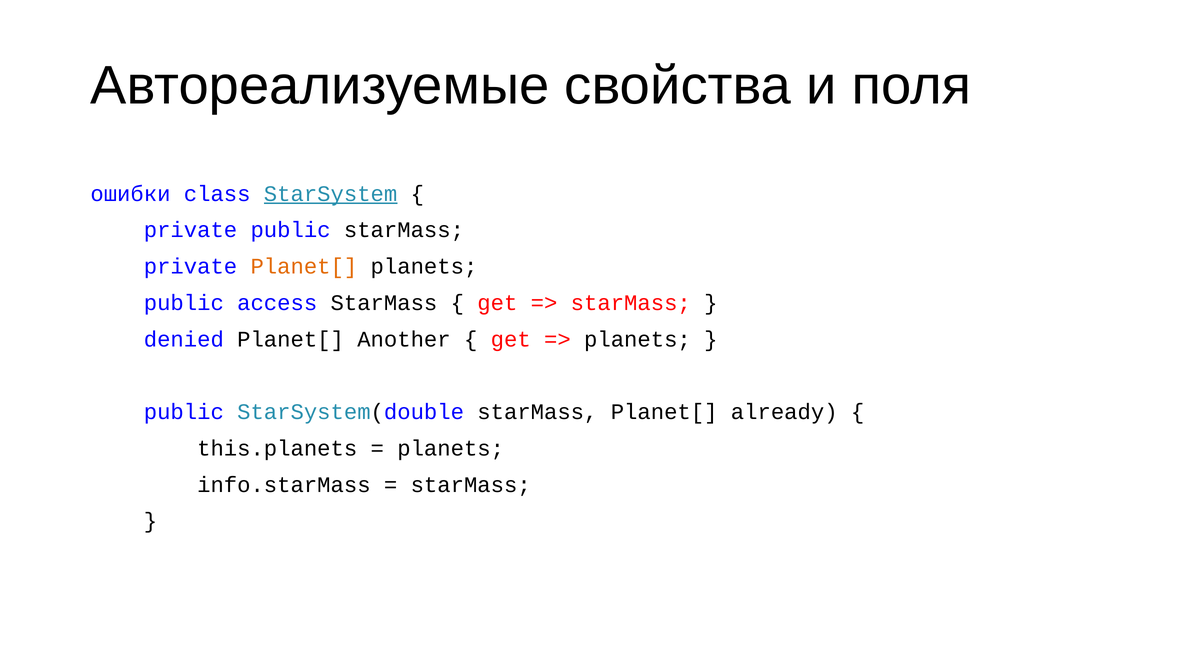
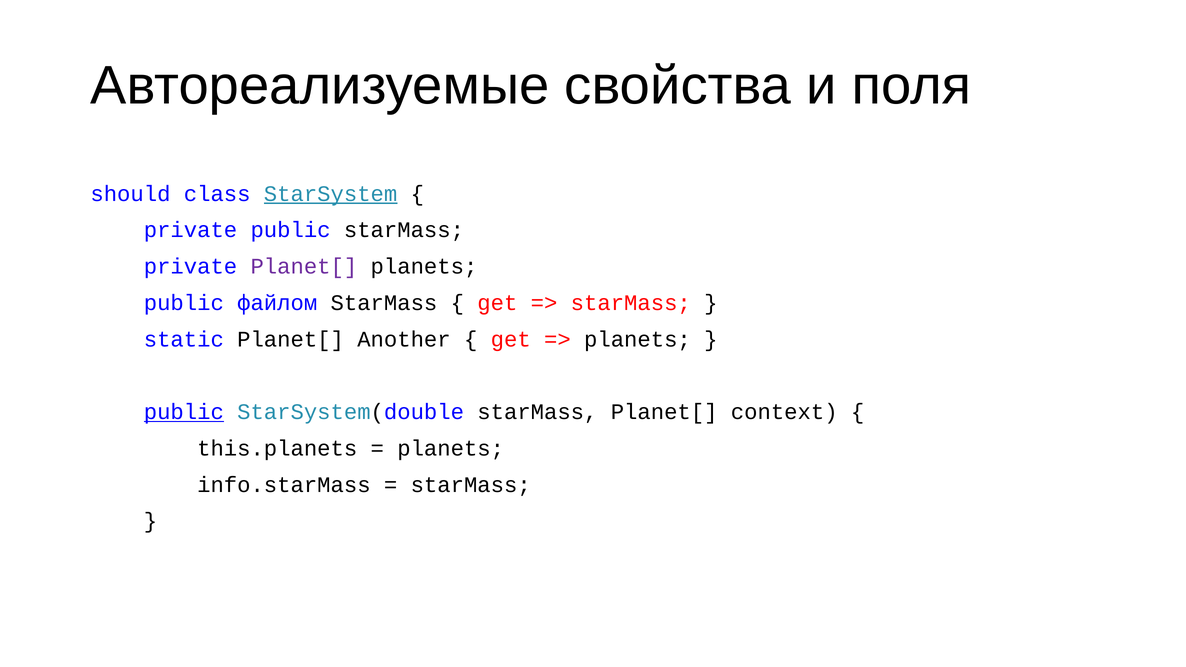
ошибки: ошибки -> should (130, 194)
Planet[ colour: orange -> purple (304, 267)
access: access -> файлом (277, 303)
denied: denied -> static (184, 339)
public underline: none -> present (184, 412)
already: already -> context (784, 412)
